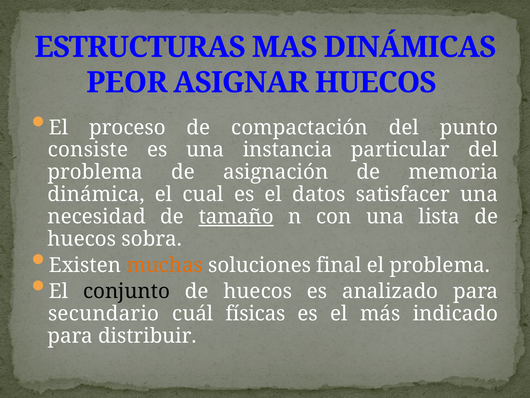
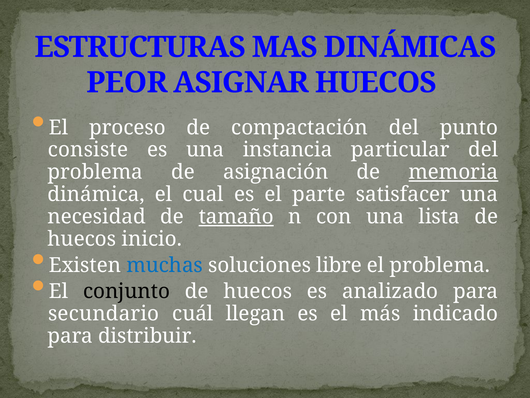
memoria underline: none -> present (453, 172)
datos: datos -> parte (319, 194)
sobra: sobra -> inicio (152, 239)
muchas colour: orange -> blue (165, 265)
final: final -> libre (339, 265)
físicas: físicas -> llegan (255, 313)
